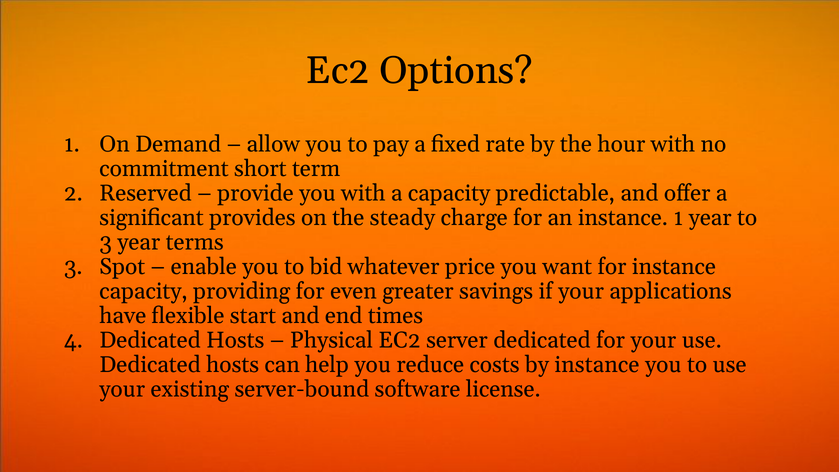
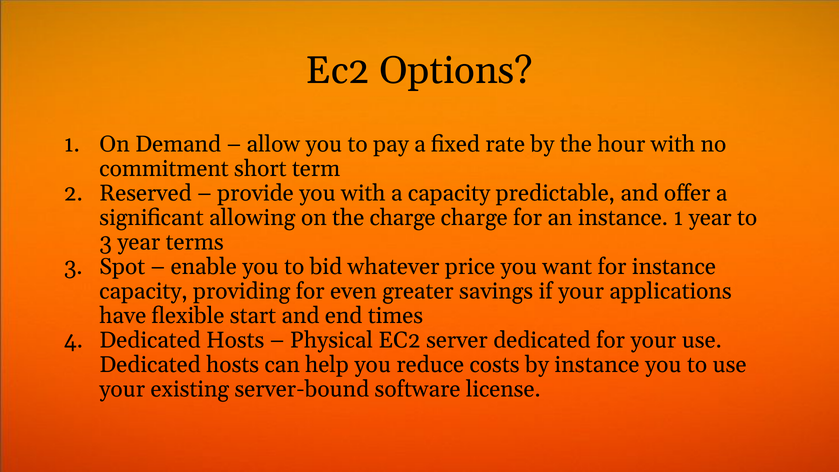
provides: provides -> allowing (252, 218)
the steady: steady -> charge (403, 218)
